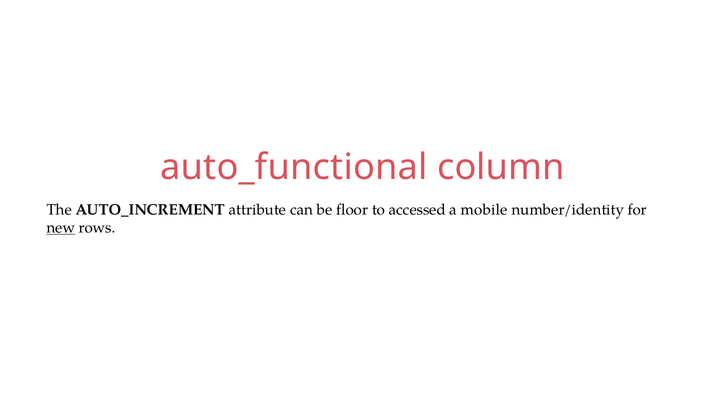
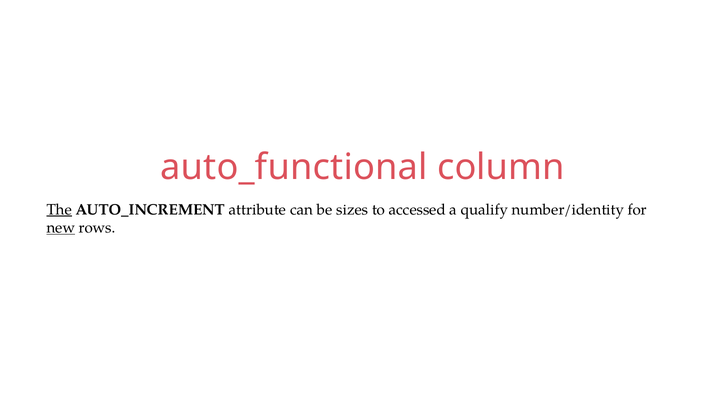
The underline: none -> present (59, 209)
floor: floor -> sizes (352, 209)
mobile: mobile -> qualify (484, 209)
